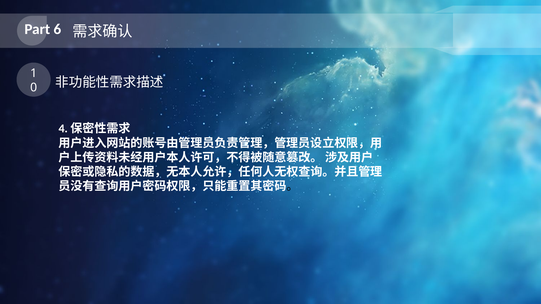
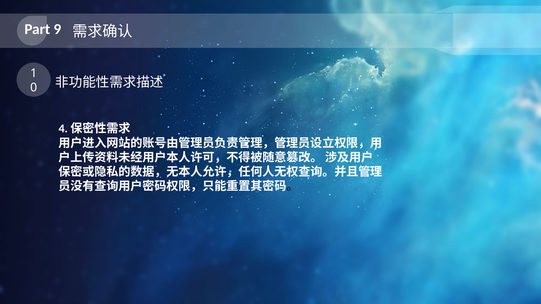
6: 6 -> 9 (57, 29)
